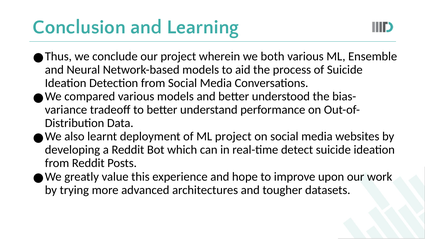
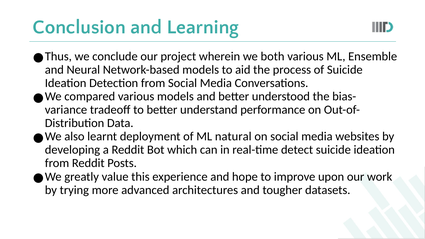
ML project: project -> natural (233, 137)
